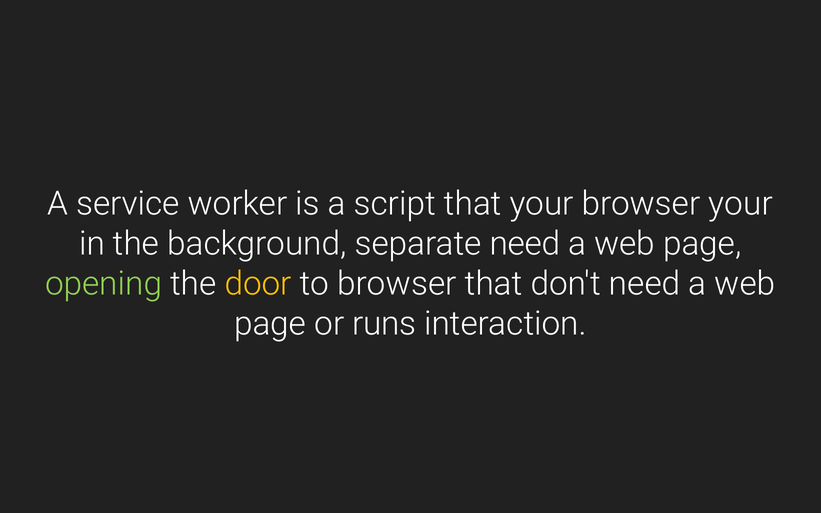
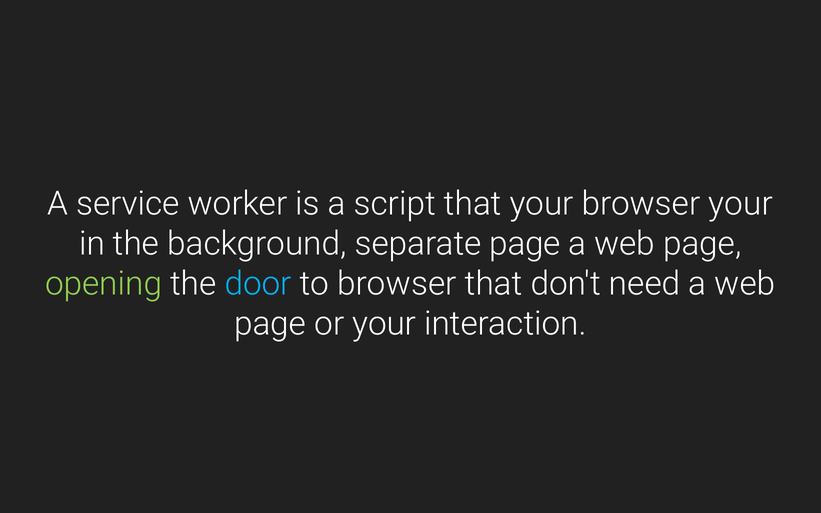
separate need: need -> page (525, 244)
door colour: yellow -> light blue (258, 284)
or runs: runs -> your (384, 324)
